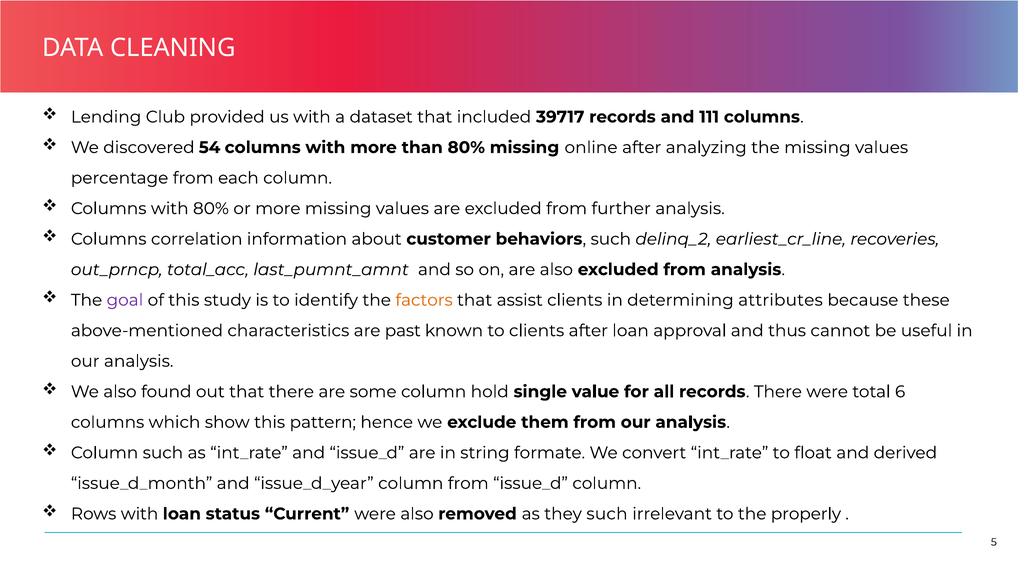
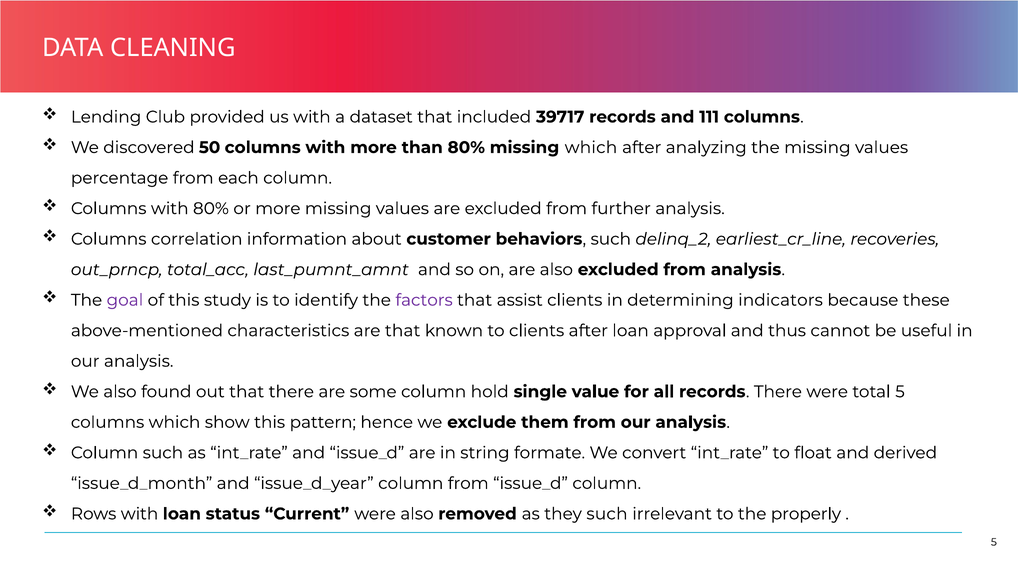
54: 54 -> 50 (210, 147)
missing online: online -> which (591, 147)
factors colour: orange -> purple (424, 300)
attributes: attributes -> indicators (781, 300)
are past: past -> that (403, 330)
total 6: 6 -> 5 (900, 391)
